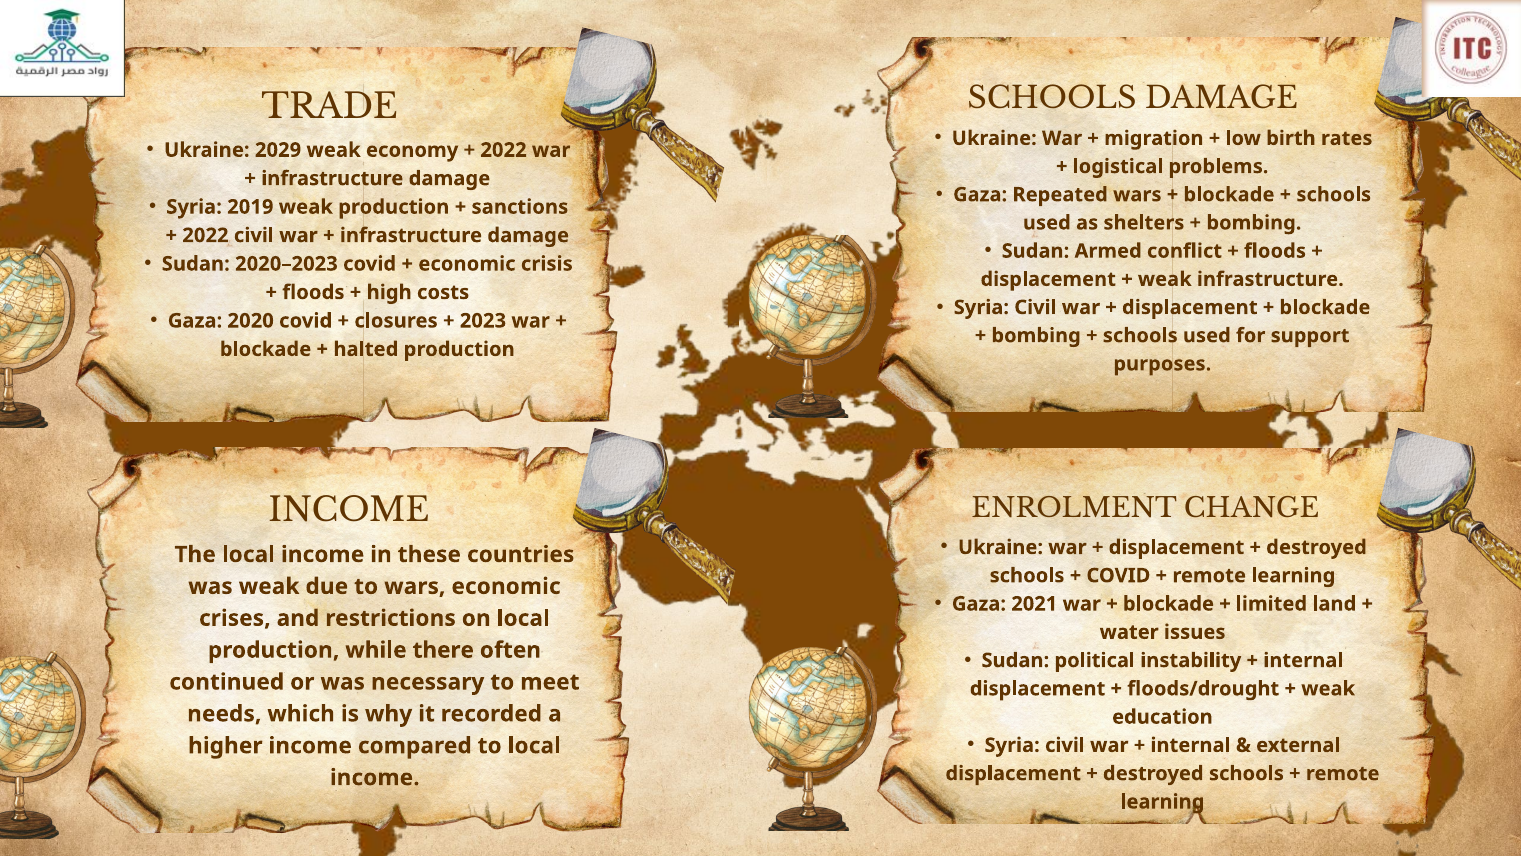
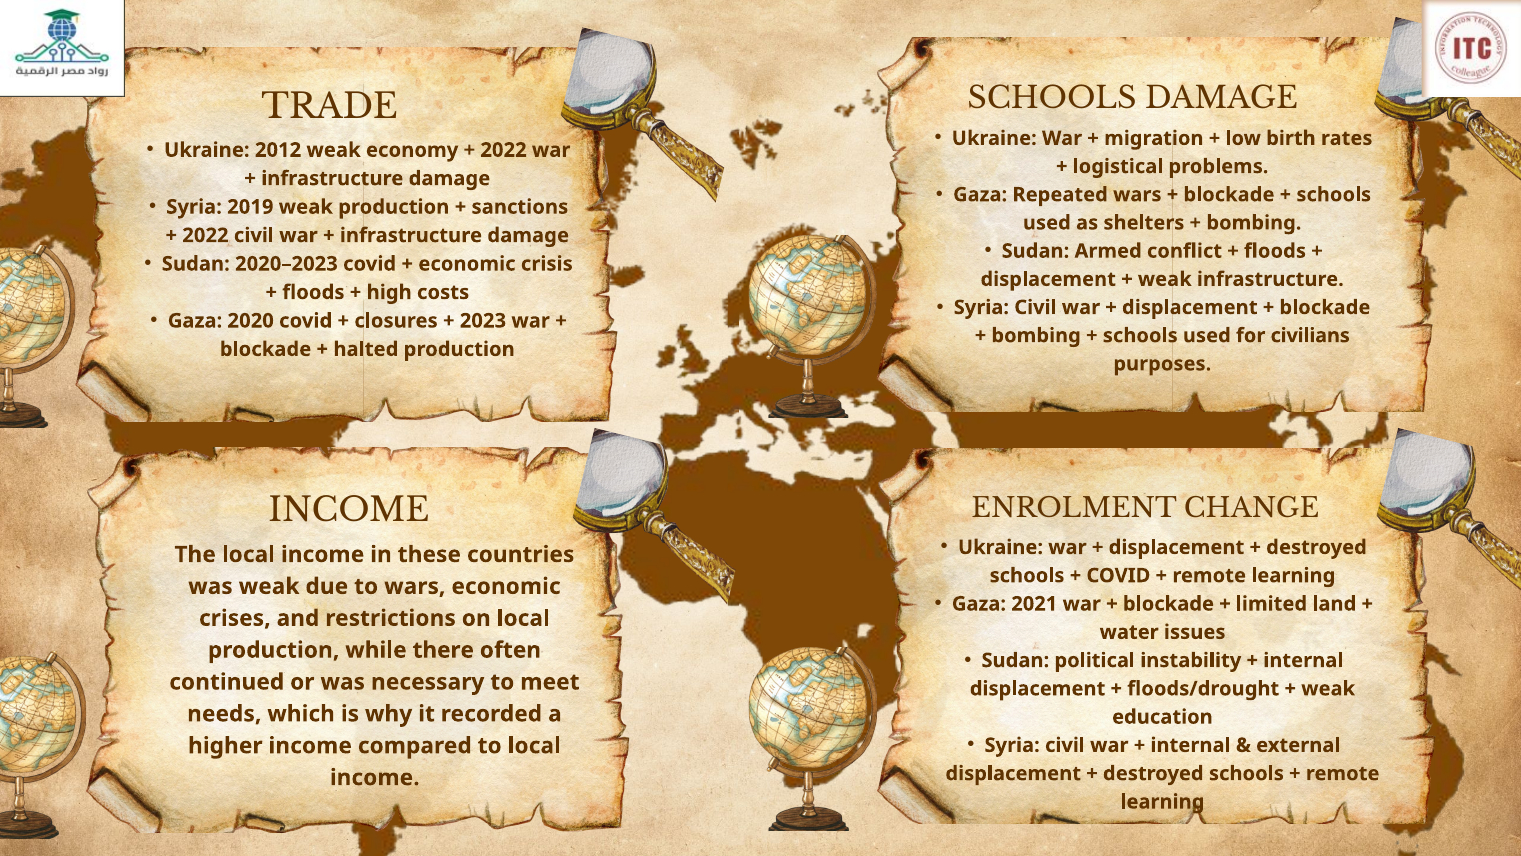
2029: 2029 -> 2012 (278, 150)
support: support -> civilians (1310, 335)
